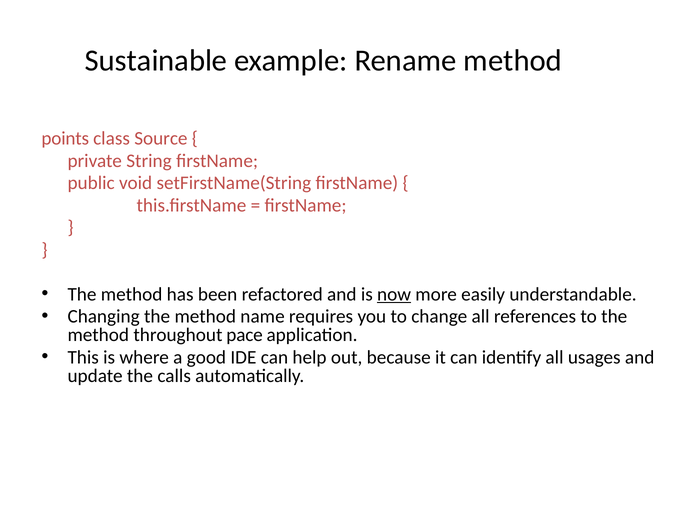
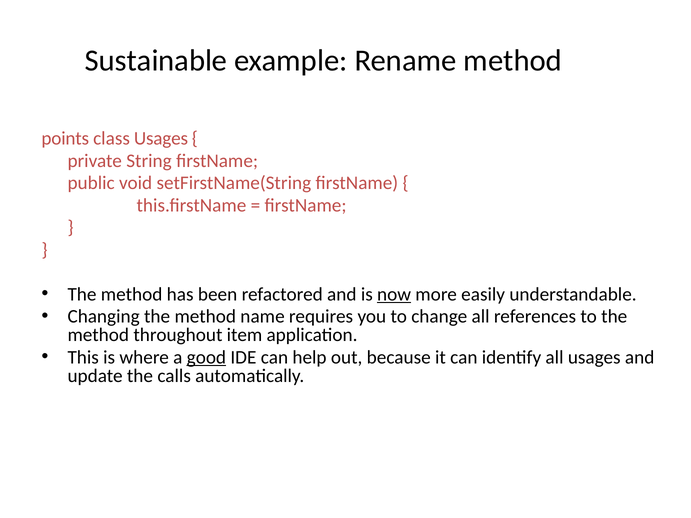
class Source: Source -> Usages (161, 139)
pace: pace -> item (244, 335)
good underline: none -> present (206, 357)
